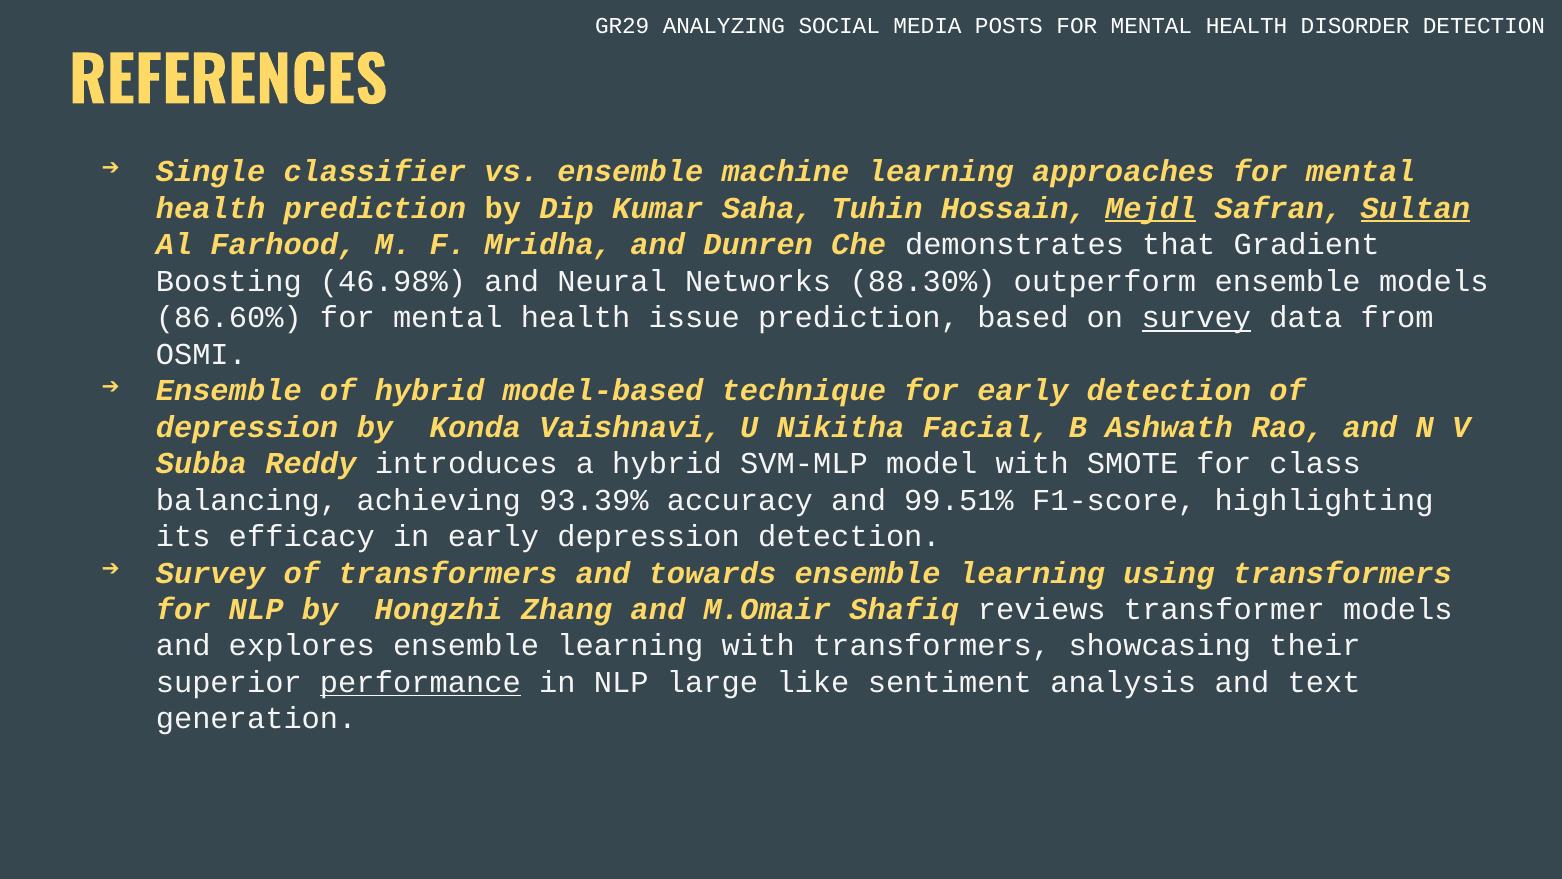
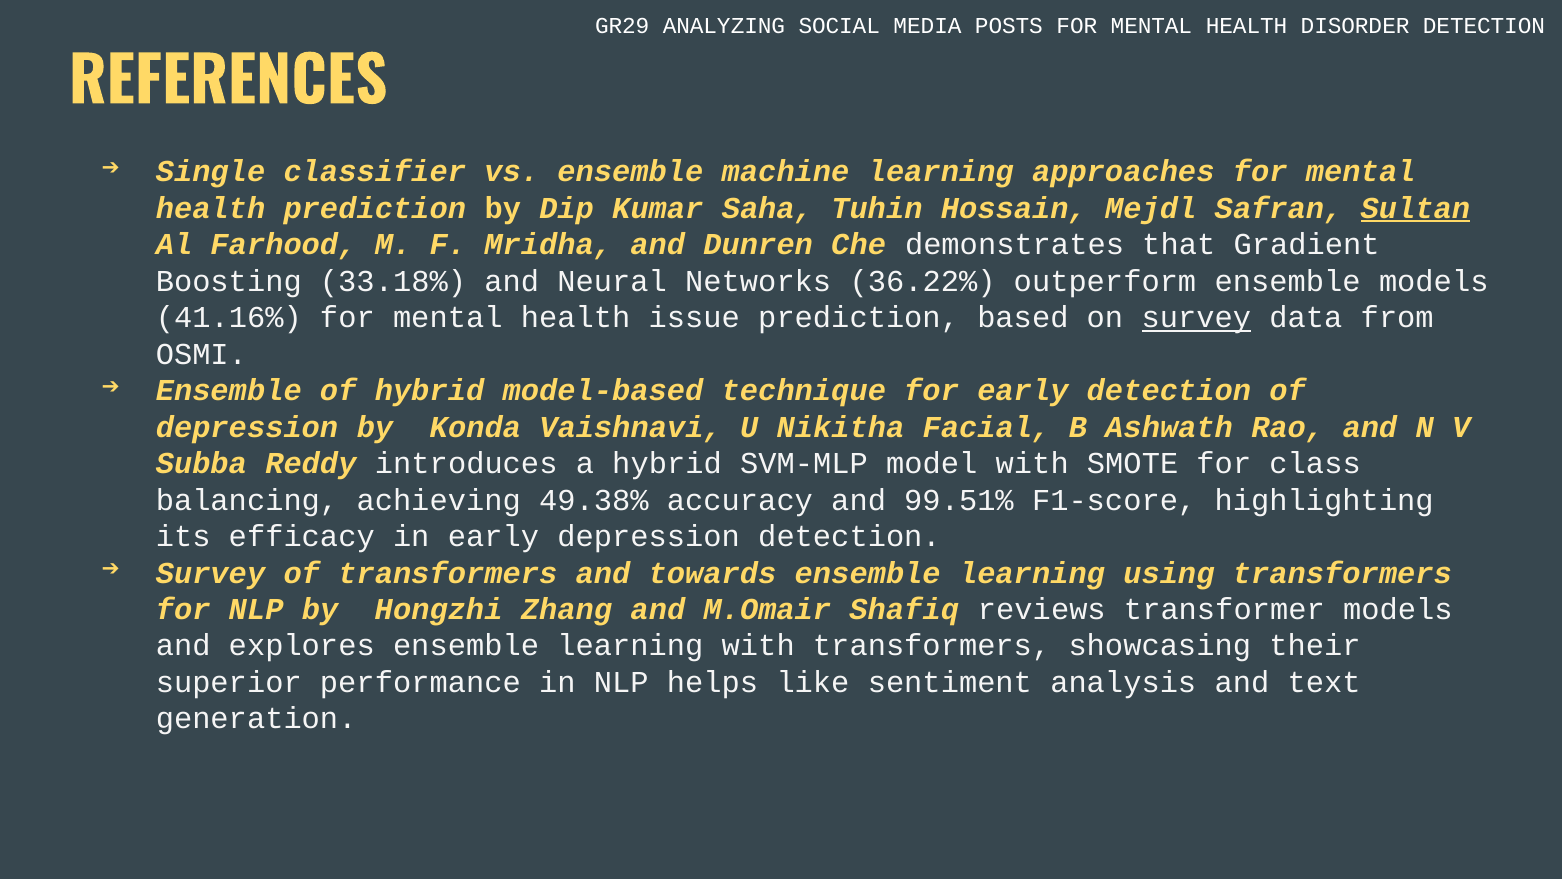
Mejdl underline: present -> none (1151, 208)
46.98%: 46.98% -> 33.18% (393, 281)
88.30%: 88.30% -> 36.22% (923, 281)
86.60%: 86.60% -> 41.16% (229, 318)
93.39%: 93.39% -> 49.38% (594, 500)
performance underline: present -> none (420, 682)
large: large -> helps (712, 682)
